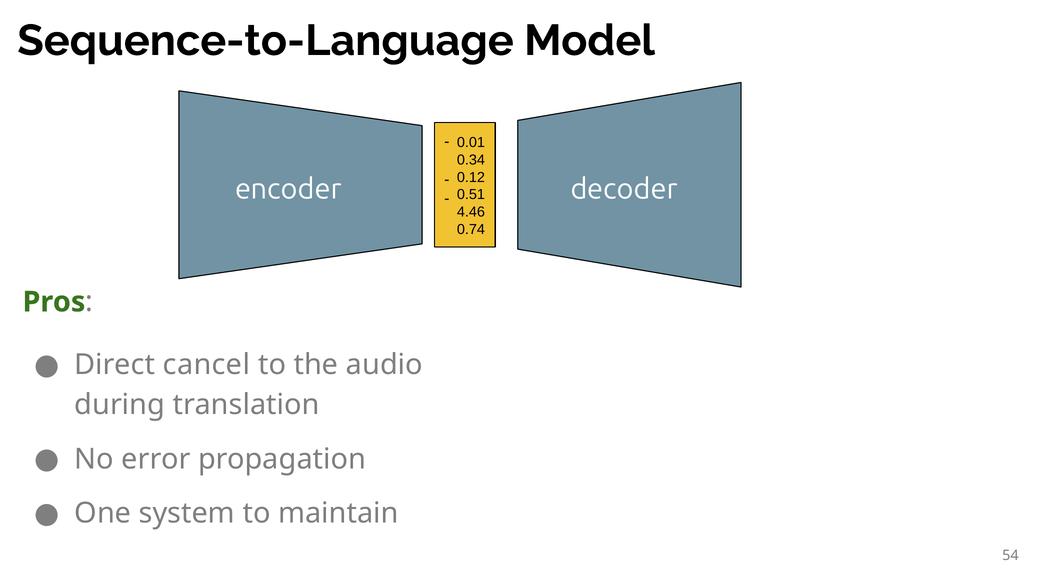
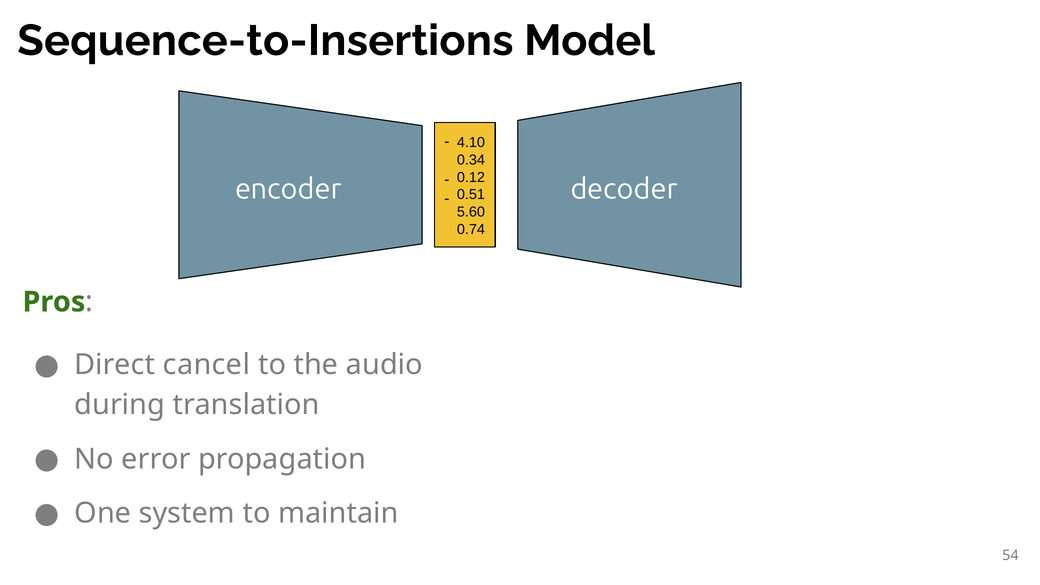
Sequence-to-Language: Sequence-to-Language -> Sequence-to-Insertions (265, 41)
0.01: 0.01 -> 4.10 (471, 143)
4.46: 4.46 -> 5.60 (471, 212)
